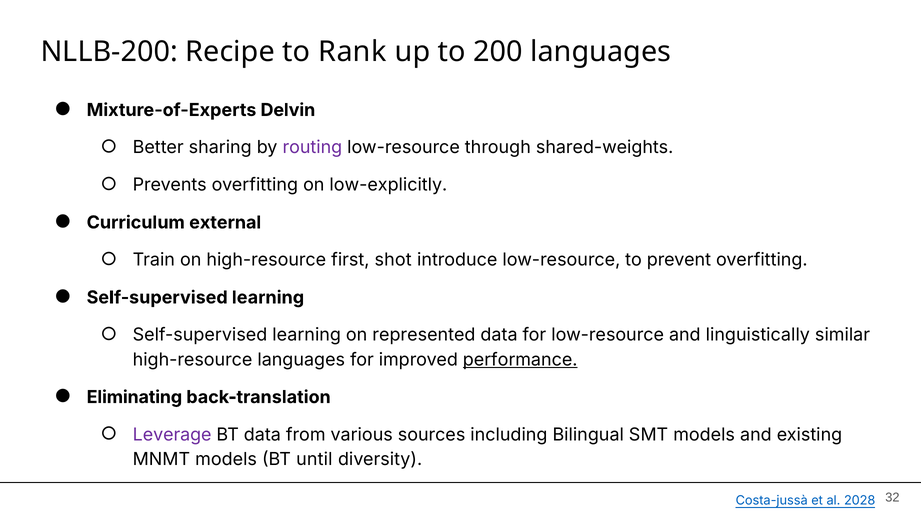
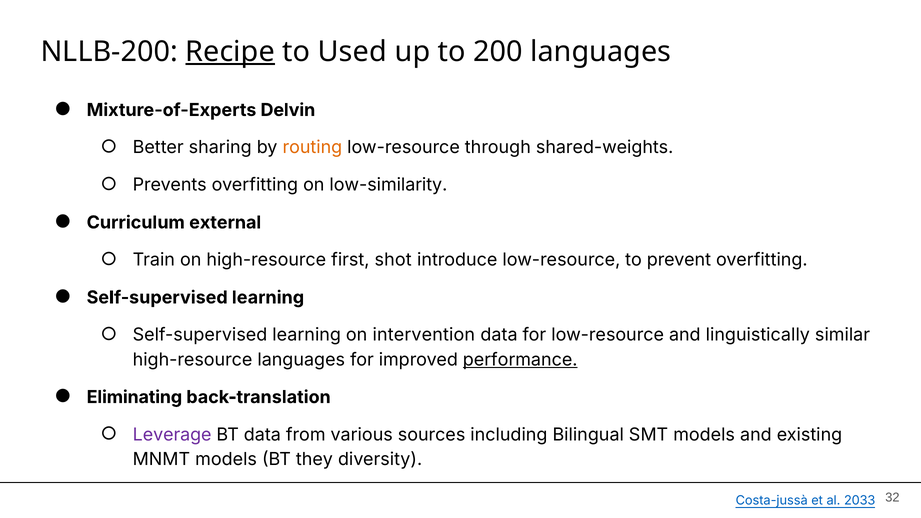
Recipe underline: none -> present (230, 52)
Rank: Rank -> Used (352, 52)
routing colour: purple -> orange (312, 148)
low-explicitly: low-explicitly -> low-similarity (388, 185)
represented: represented -> intervention (424, 335)
until: until -> they (314, 459)
2028: 2028 -> 2033 (860, 501)
